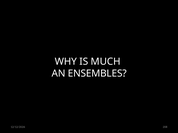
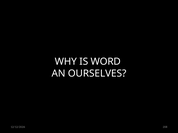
MUCH: MUCH -> WORD (106, 62)
ENSEMBLES: ENSEMBLES -> OURSELVES (97, 74)
